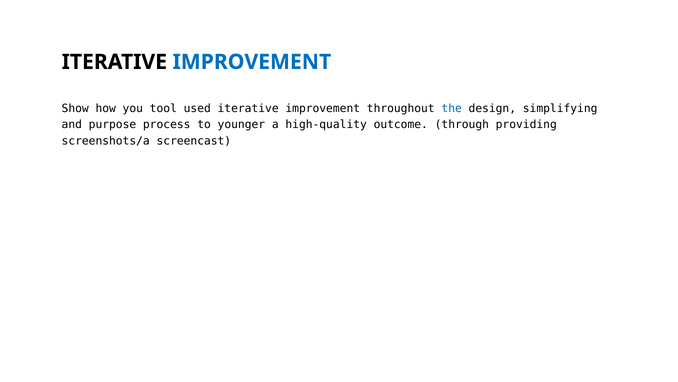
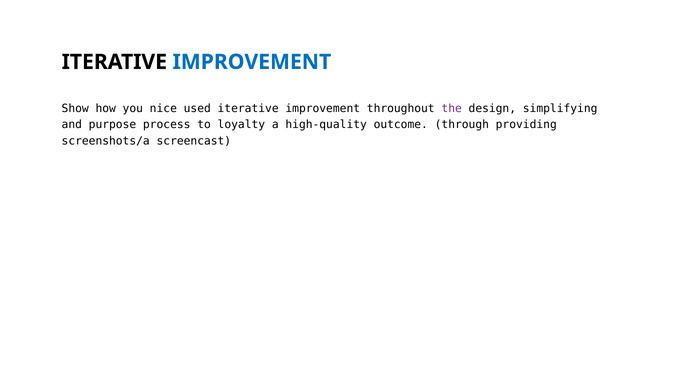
tool: tool -> nice (163, 108)
the colour: blue -> purple (452, 108)
younger: younger -> loyalty (241, 124)
